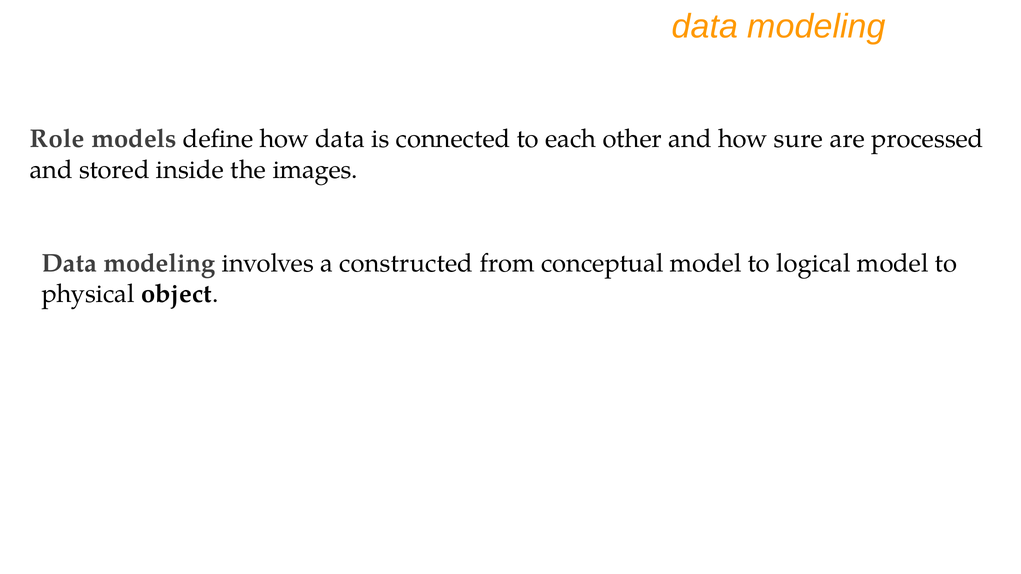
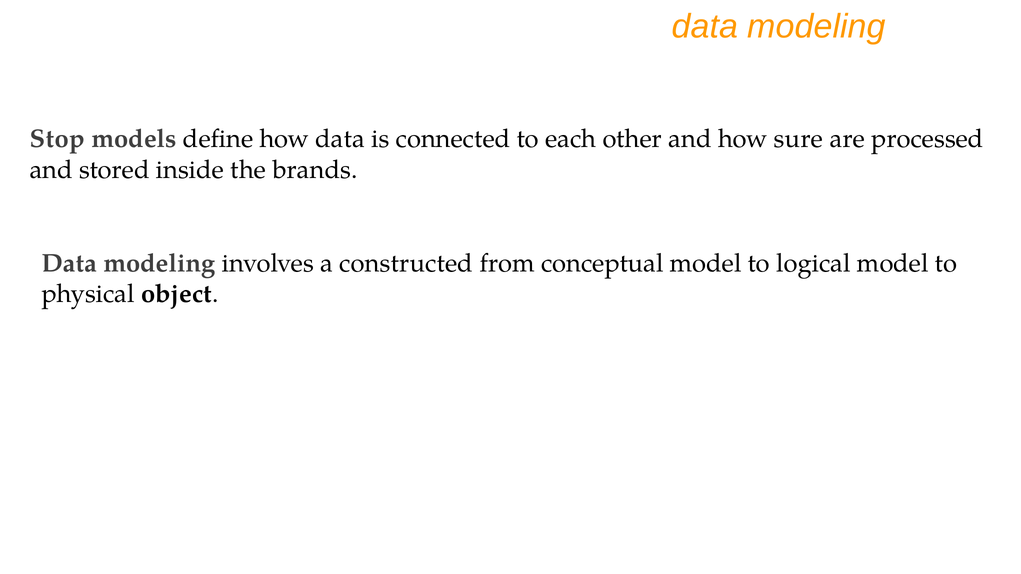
Role: Role -> Stop (57, 139)
images: images -> brands (315, 170)
